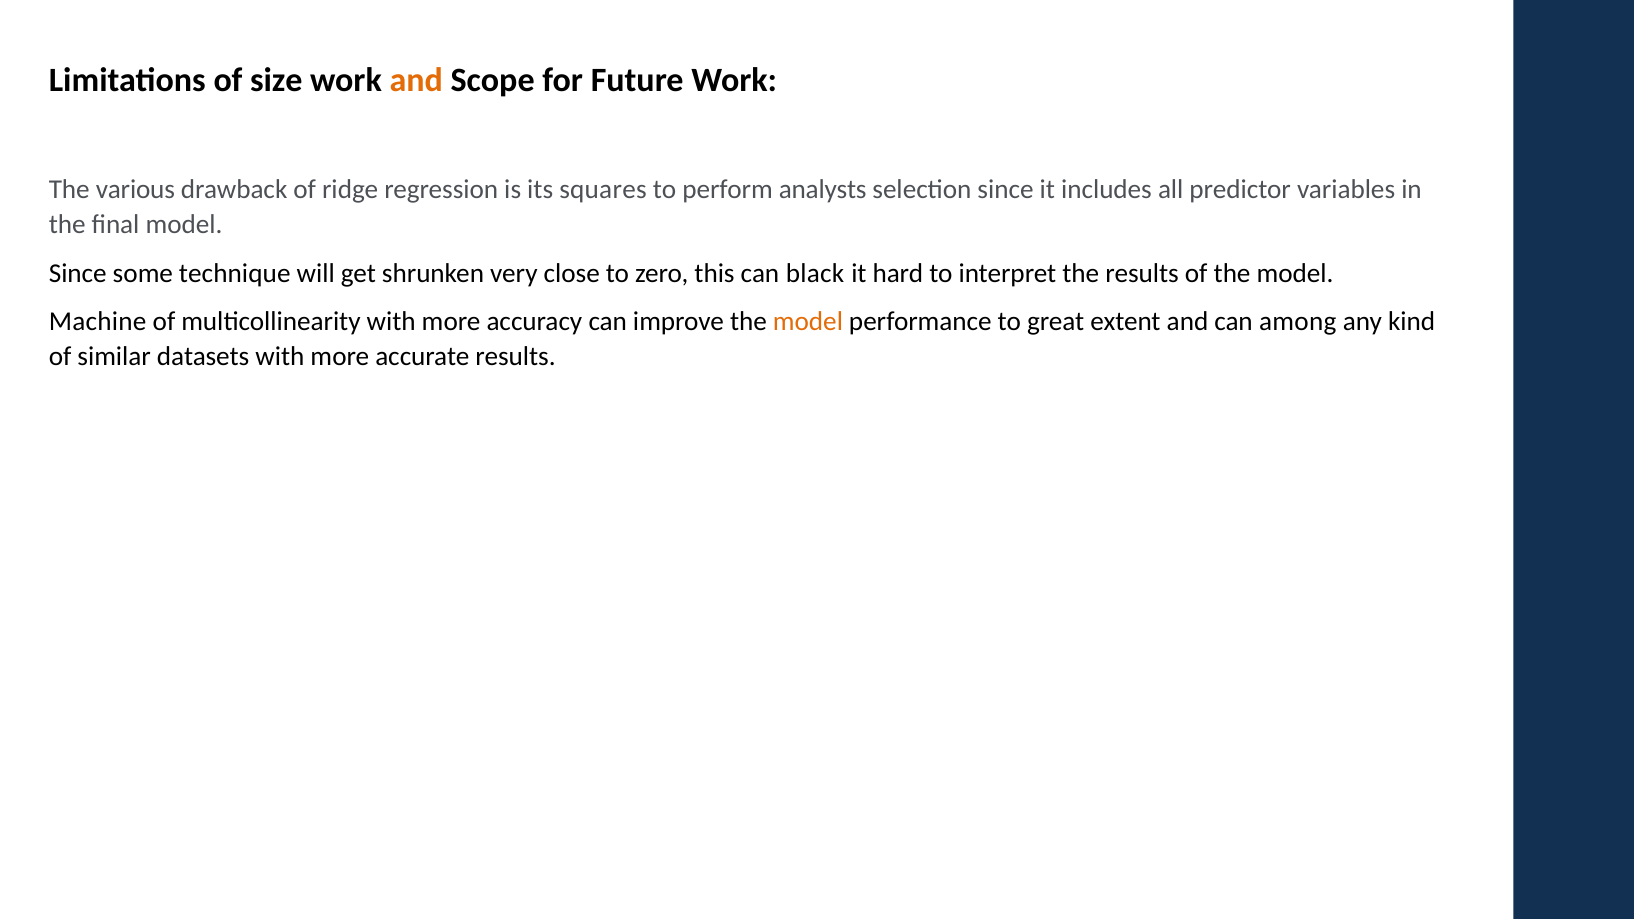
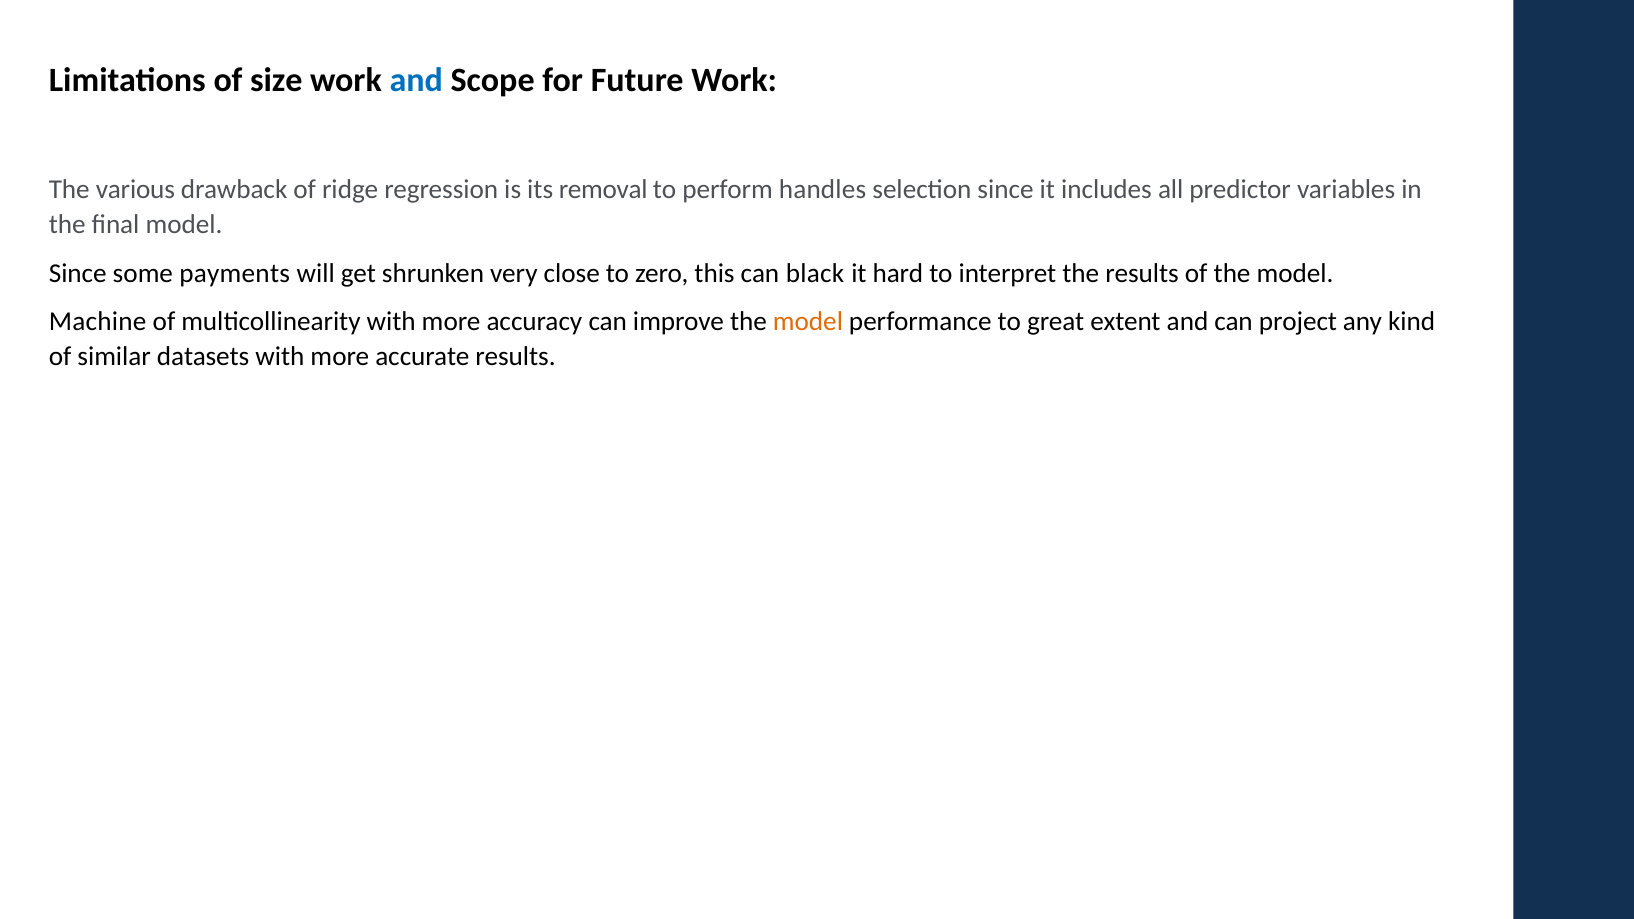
and colour: orange -> blue (416, 80)
squares: squares -> removal (603, 190)
analysts: analysts -> handles (823, 190)
technique: technique -> payments (235, 273)
among: among -> project (1298, 322)
